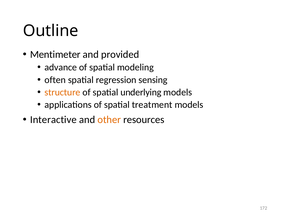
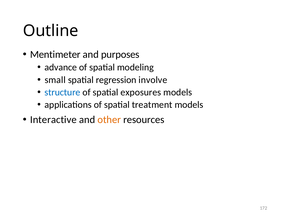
provided: provided -> purposes (120, 54)
often: often -> small (55, 80)
sensing: sensing -> involve (153, 80)
structure colour: orange -> blue (62, 92)
underlying: underlying -> exposures (141, 92)
